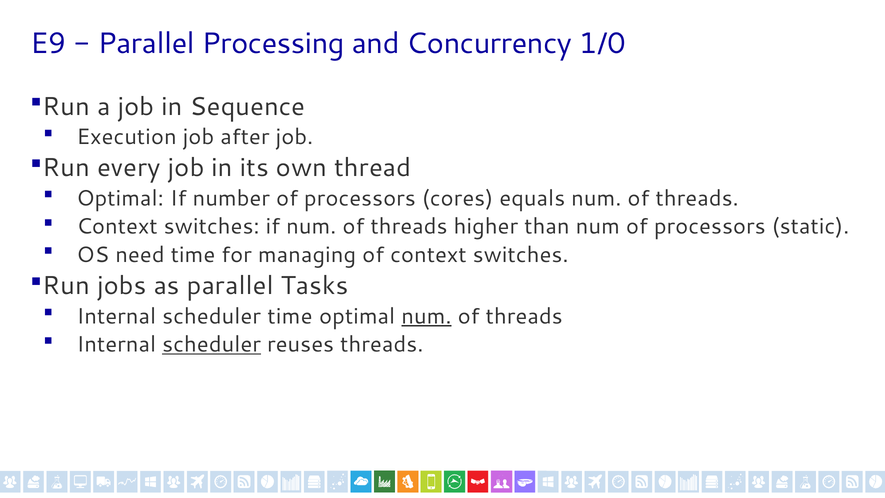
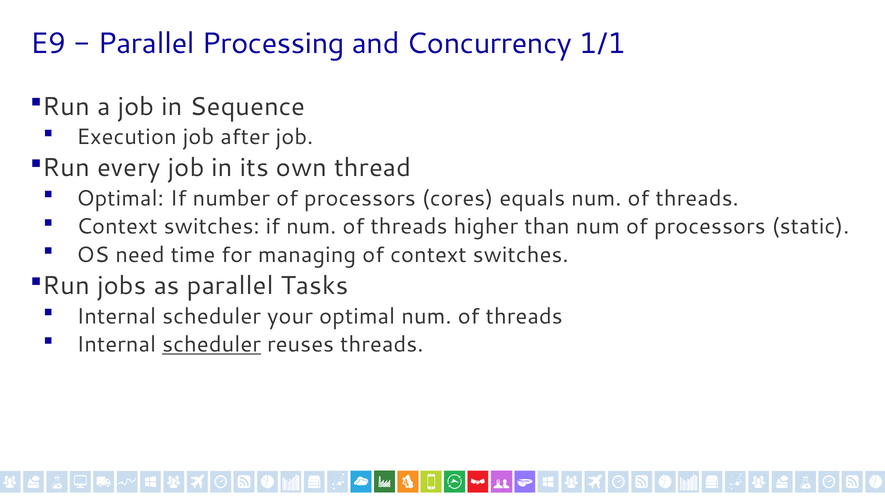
1/0: 1/0 -> 1/1 (602, 43)
scheduler time: time -> your (290, 316)
num underline: present -> none (426, 316)
